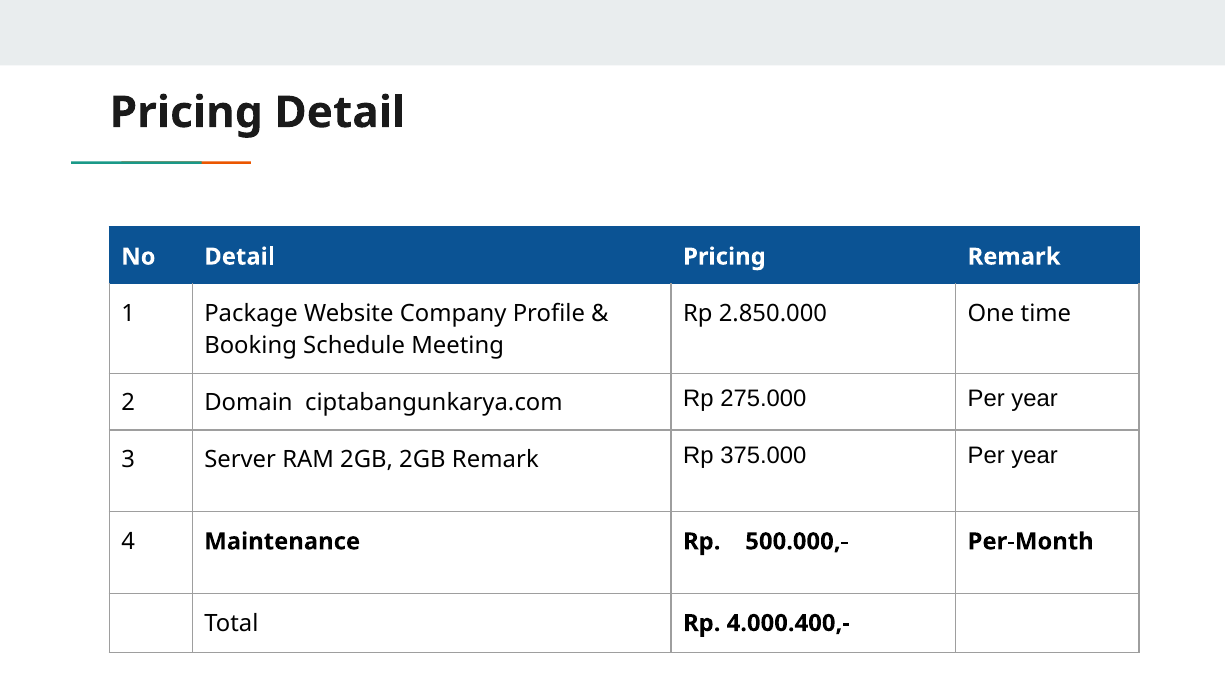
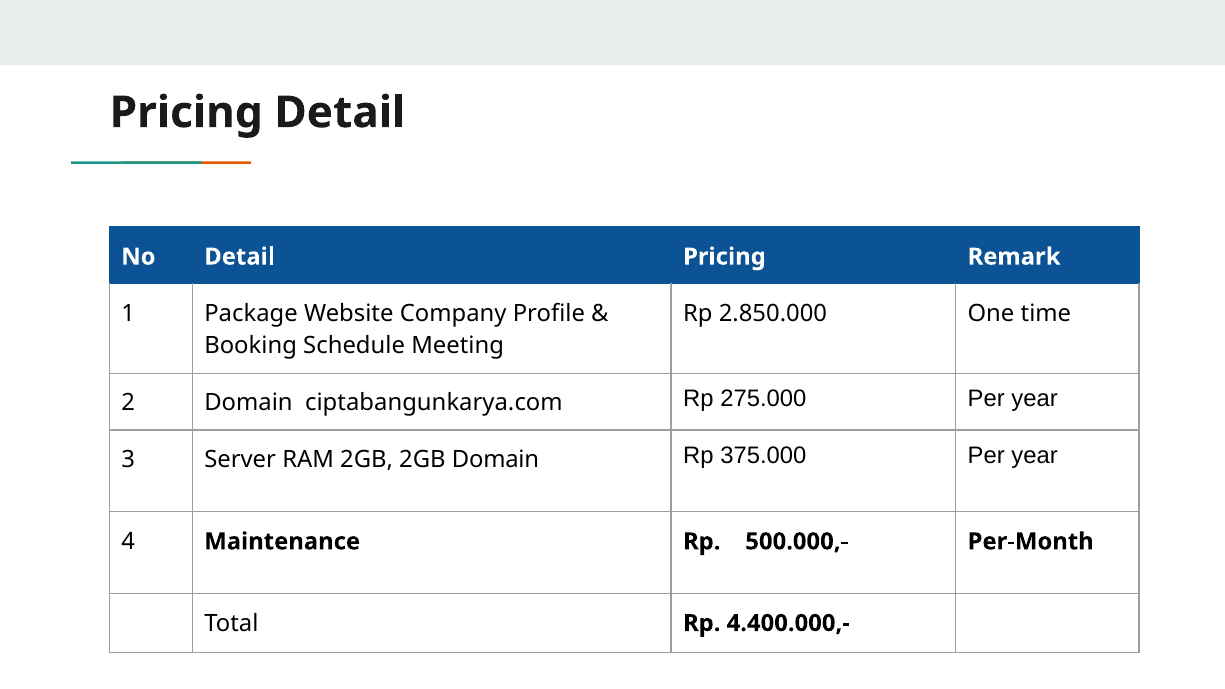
2GB Remark: Remark -> Domain (496, 460)
4.000.400,-: 4.000.400,- -> 4.400.000,- (788, 623)
